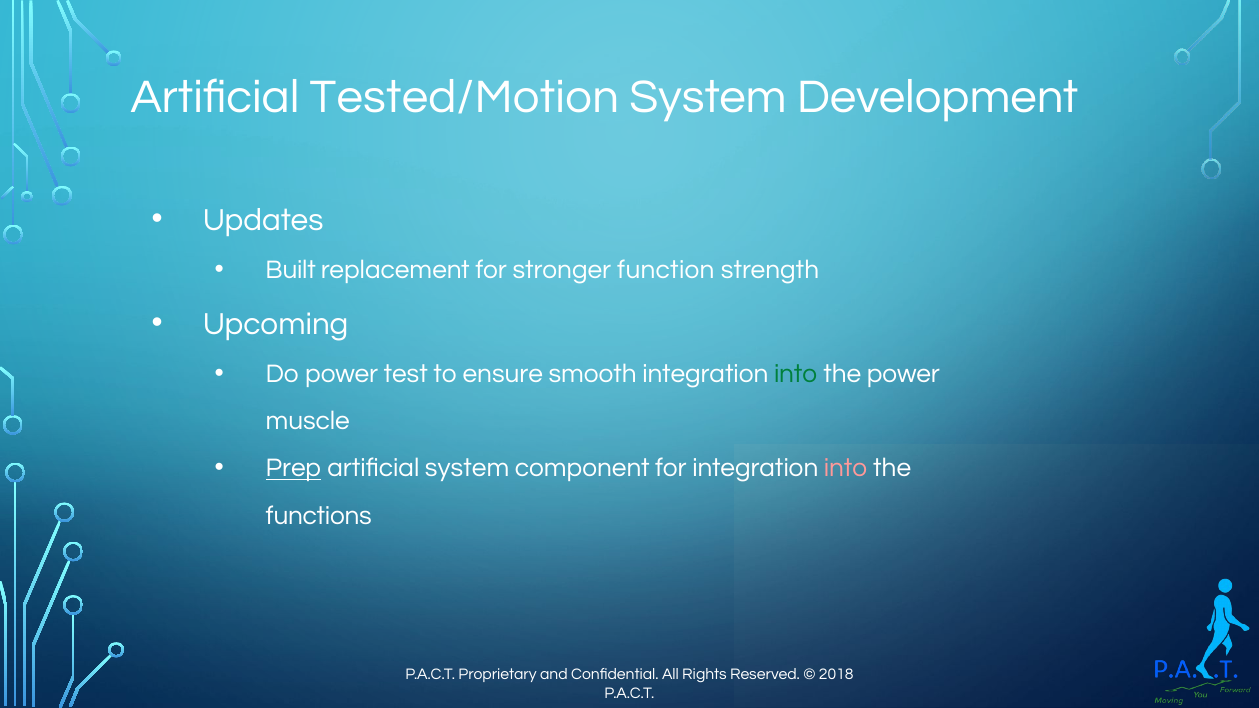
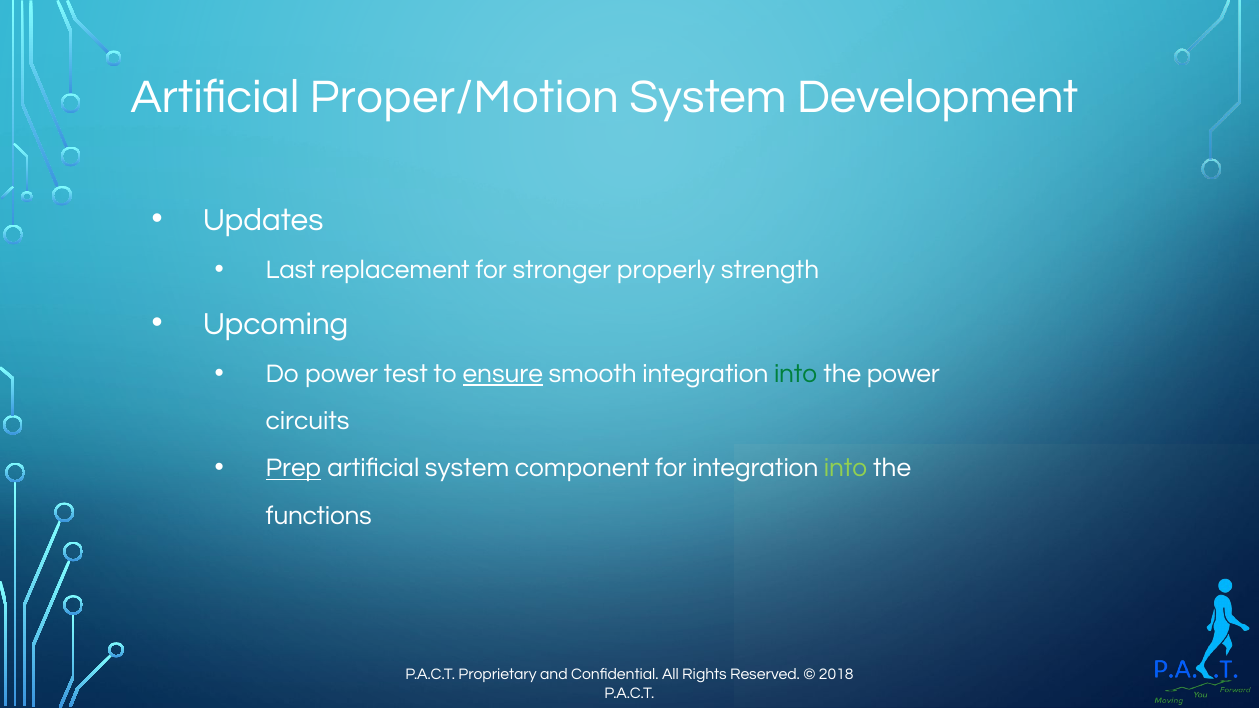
Tested/Motion: Tested/Motion -> Proper/Motion (464, 97)
Built: Built -> Last (291, 270)
function: function -> properly (666, 270)
ensure underline: none -> present (503, 374)
muscle: muscle -> circuits (308, 421)
into colour: pink -> light green (846, 468)
